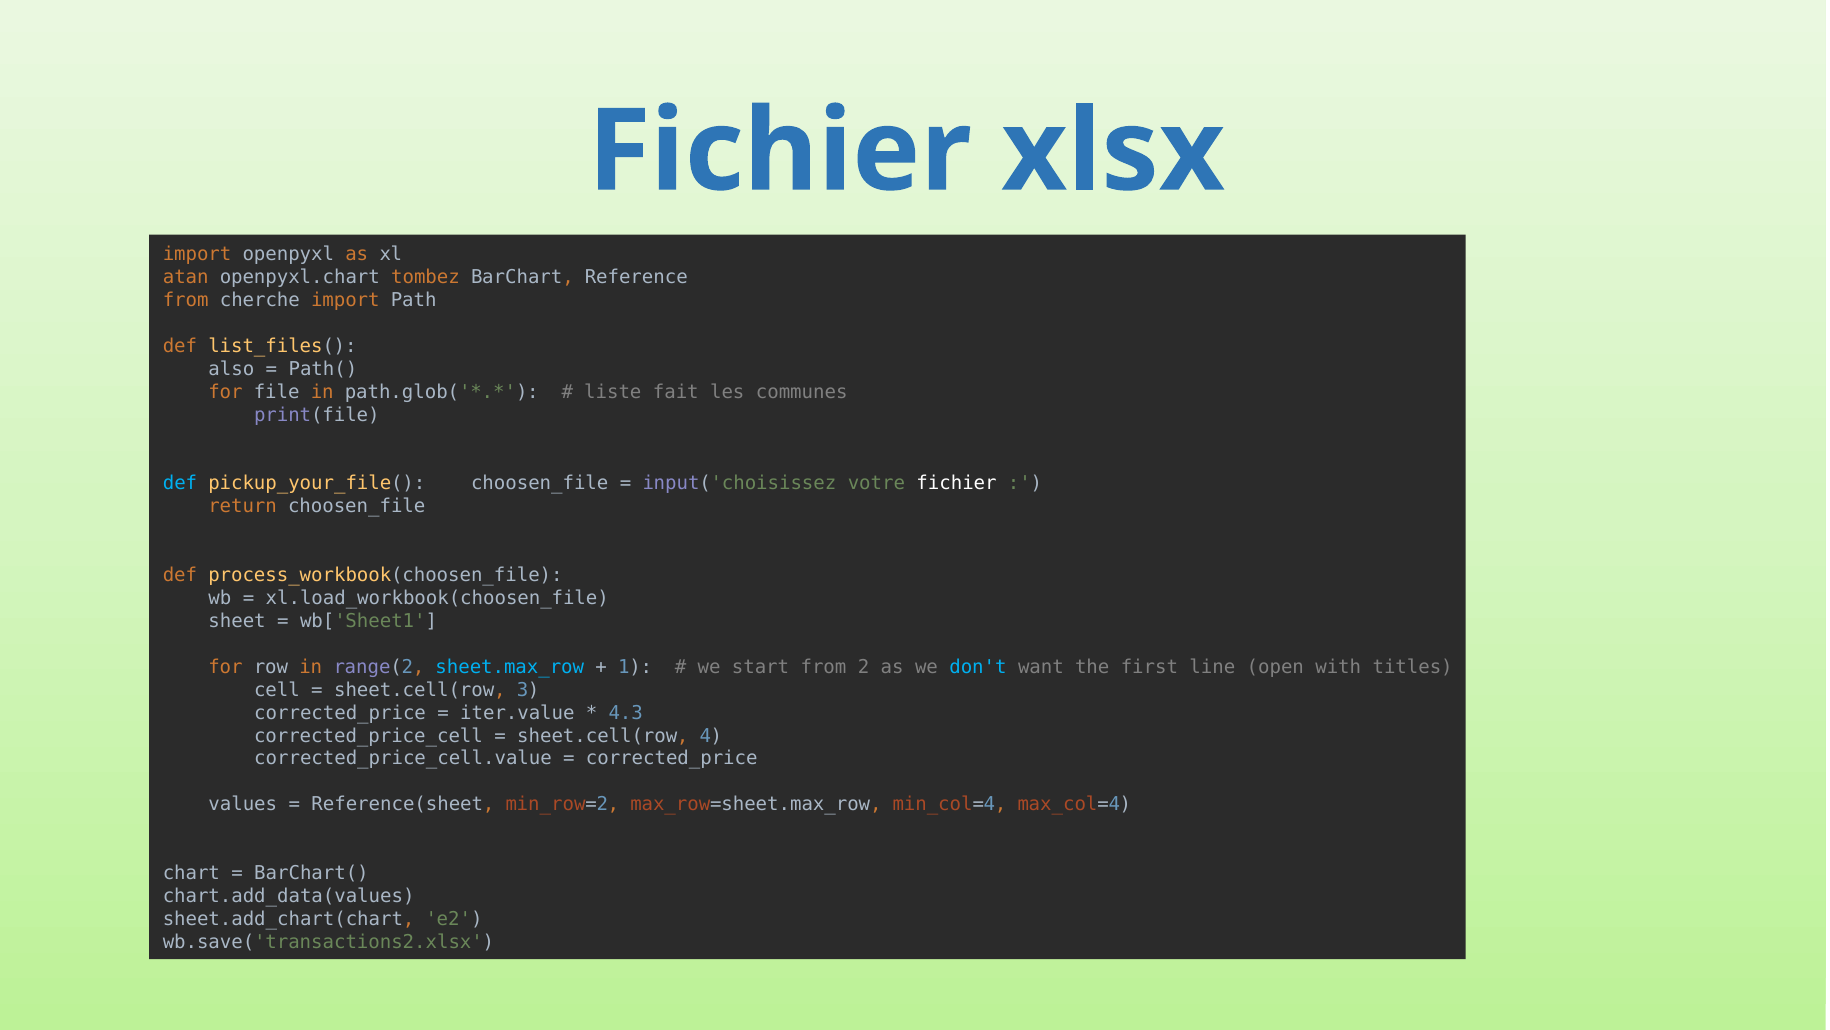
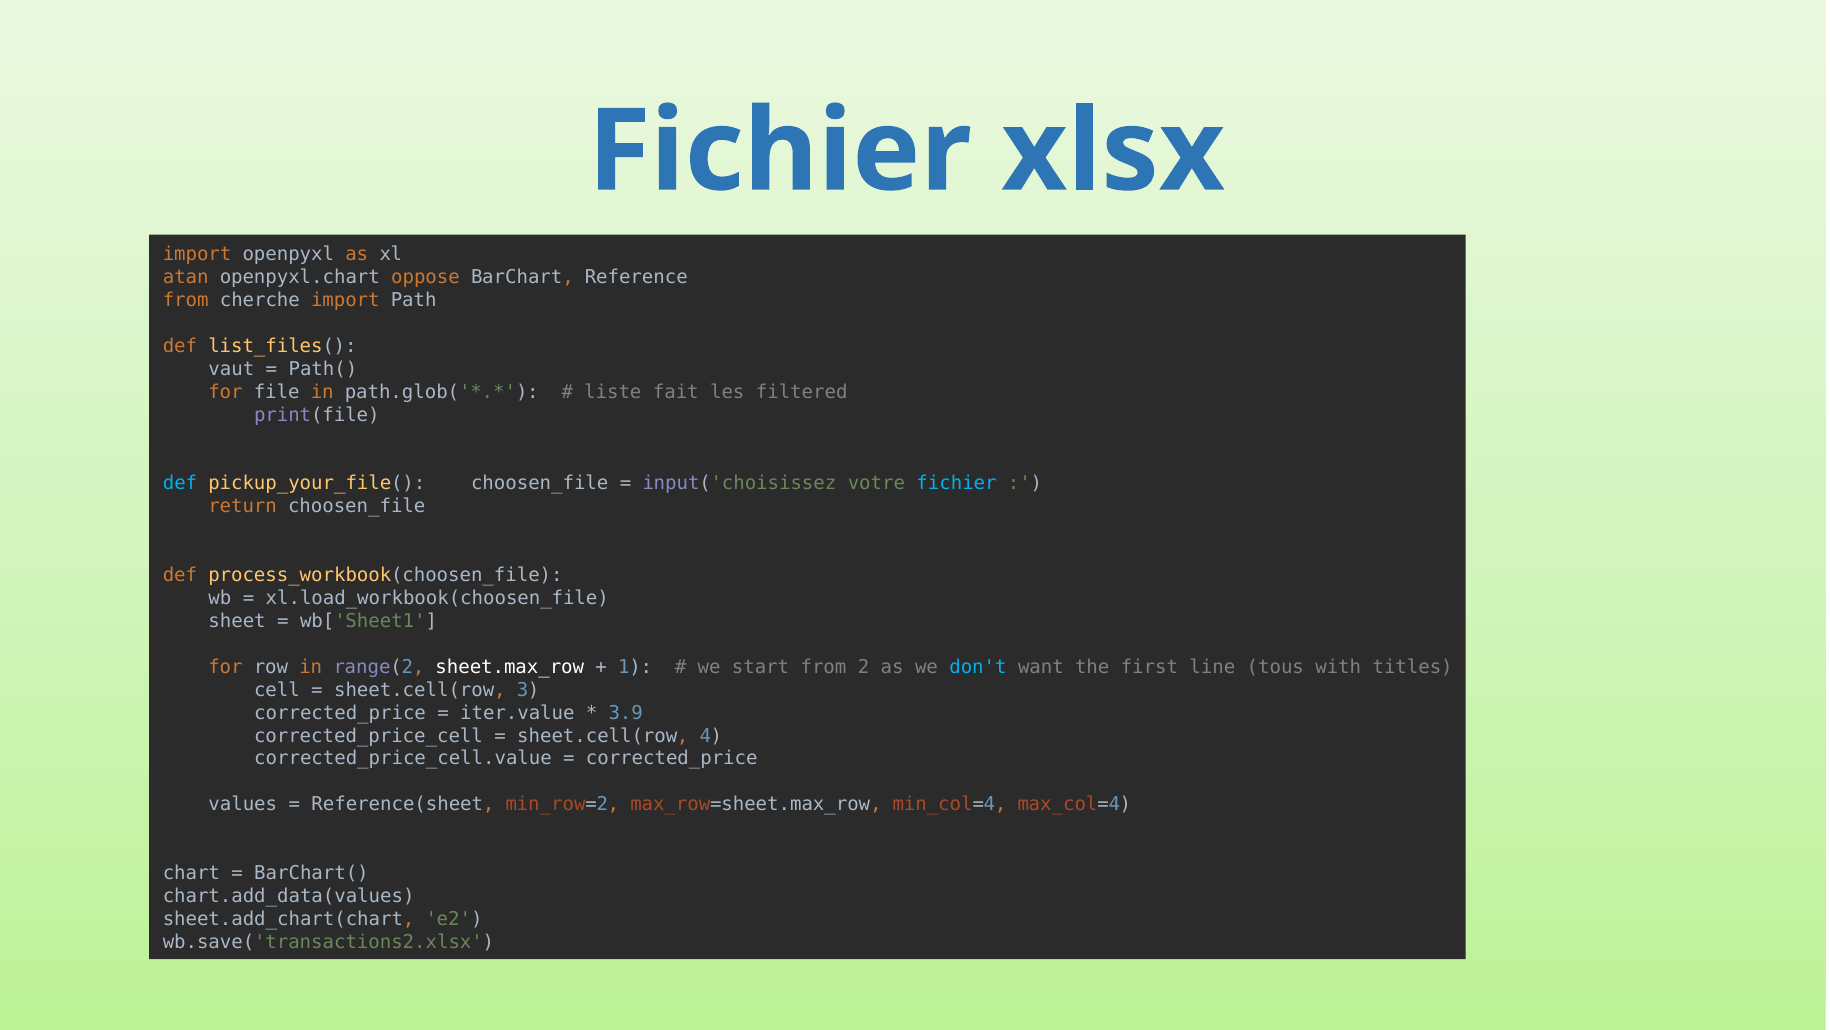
tombez: tombez -> oppose (425, 277)
also: also -> vaut (231, 369)
communes: communes -> filtered (802, 392)
fichier colour: white -> light blue (957, 483)
sheet.max_row colour: light blue -> white (510, 667)
open: open -> tous (1275, 667)
4.3: 4.3 -> 3.9 (626, 712)
